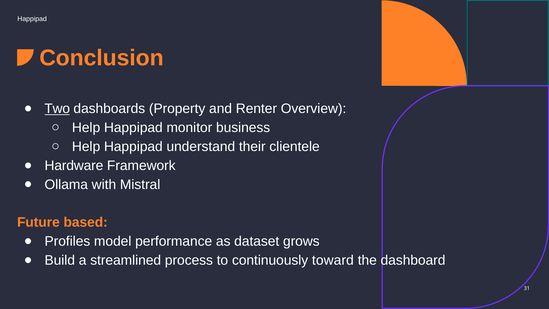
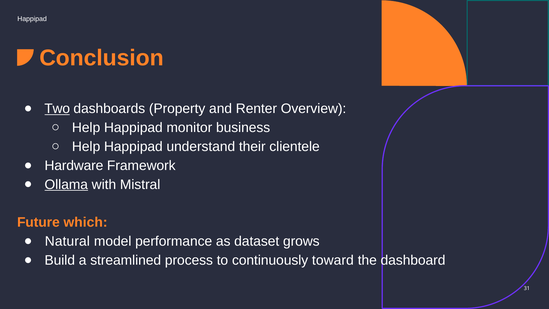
Ollama underline: none -> present (66, 184)
based: based -> which (86, 222)
Profiles: Profiles -> Natural (67, 241)
